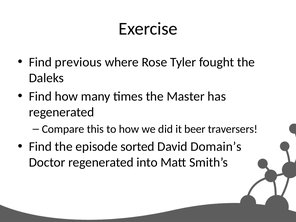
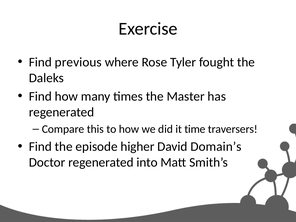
beer: beer -> time (195, 129)
sorted: sorted -> higher (137, 147)
